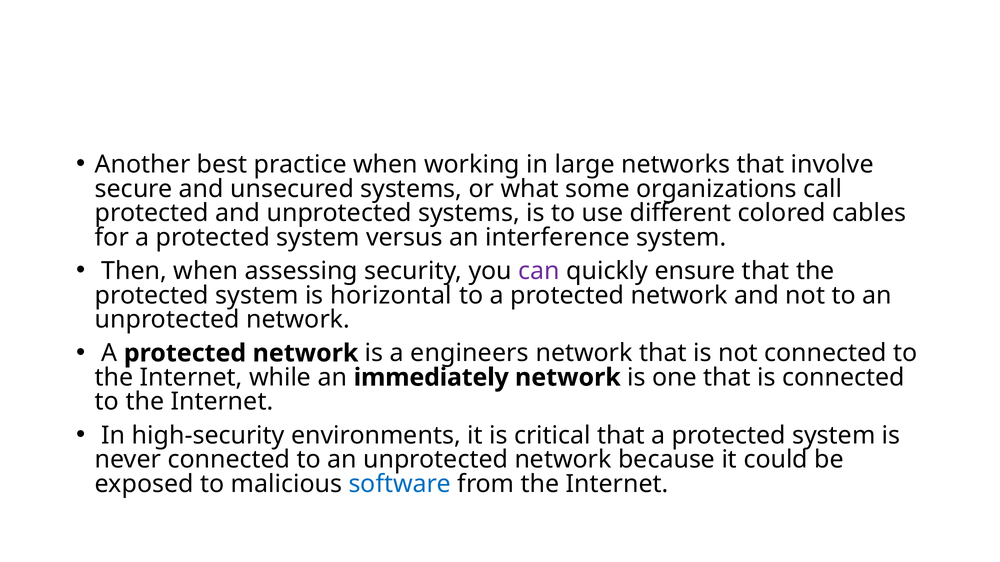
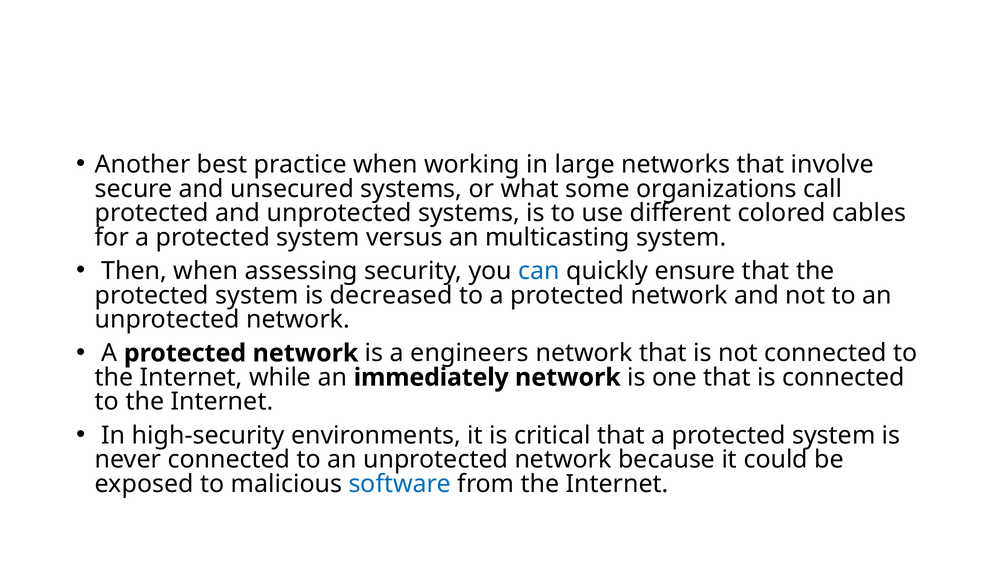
interference: interference -> multicasting (557, 238)
can colour: purple -> blue (539, 271)
horizontal: horizontal -> decreased (391, 296)
